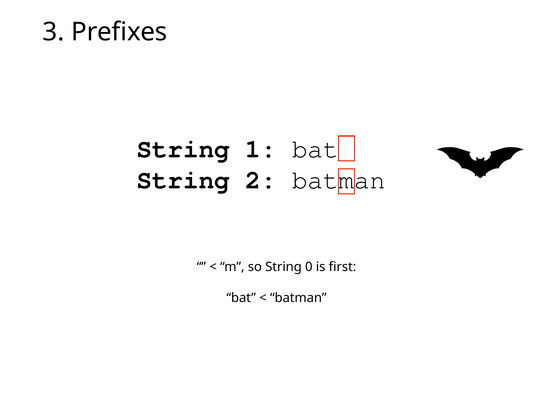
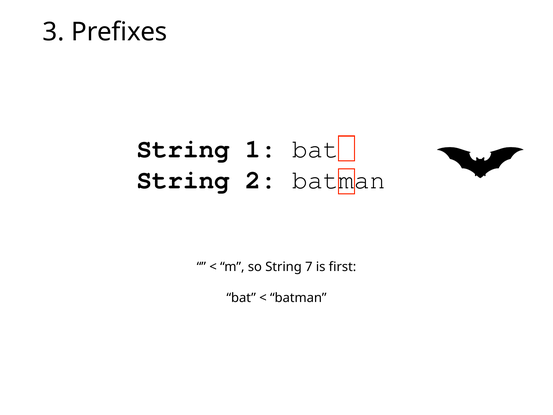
0: 0 -> 7 (309, 267)
